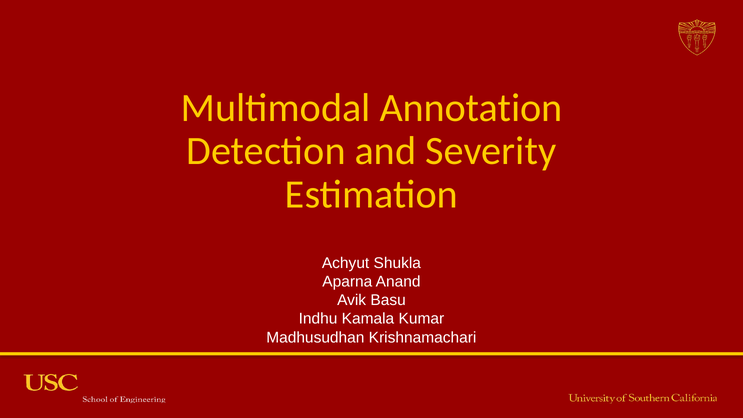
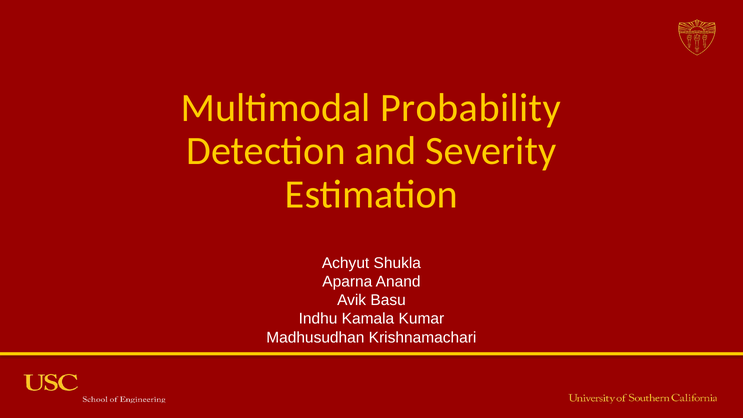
Annotation: Annotation -> Probability (471, 108)
